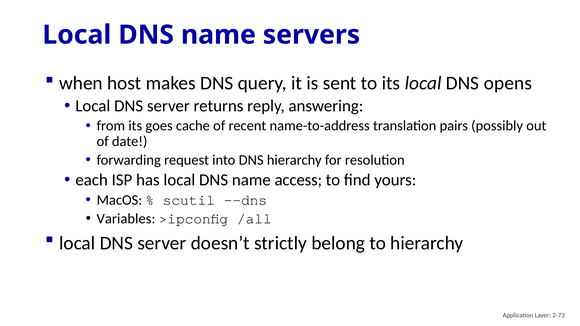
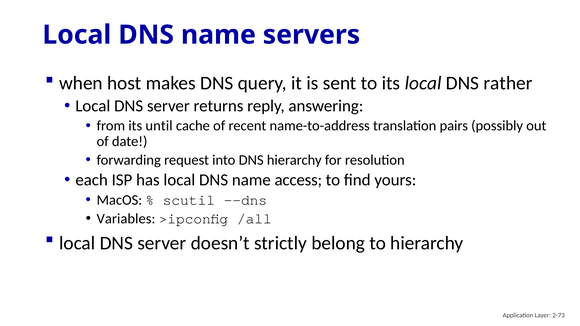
opens: opens -> rather (508, 83)
goes: goes -> until (159, 126)
